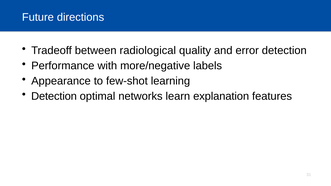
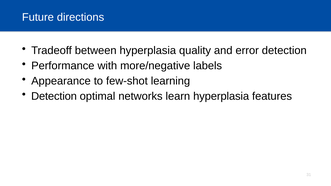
between radiological: radiological -> hyperplasia (148, 51)
learn explanation: explanation -> hyperplasia (221, 96)
